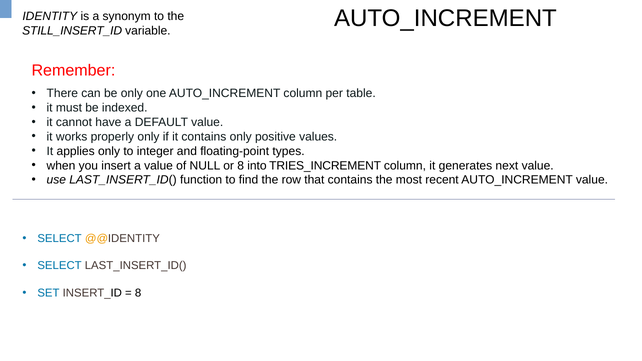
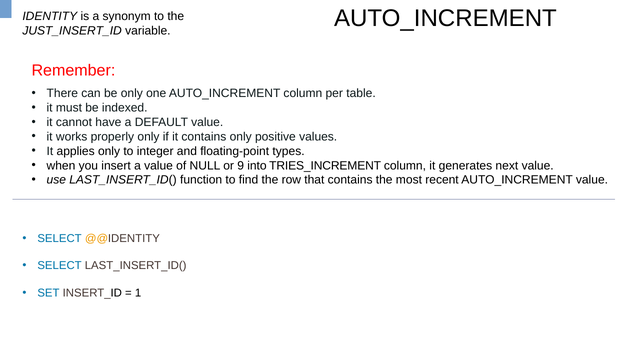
STILL_INSERT_ID: STILL_INSERT_ID -> JUST_INSERT_ID (72, 31)
or 8: 8 -> 9 (241, 166)
8: 8 -> 1 (138, 293)
